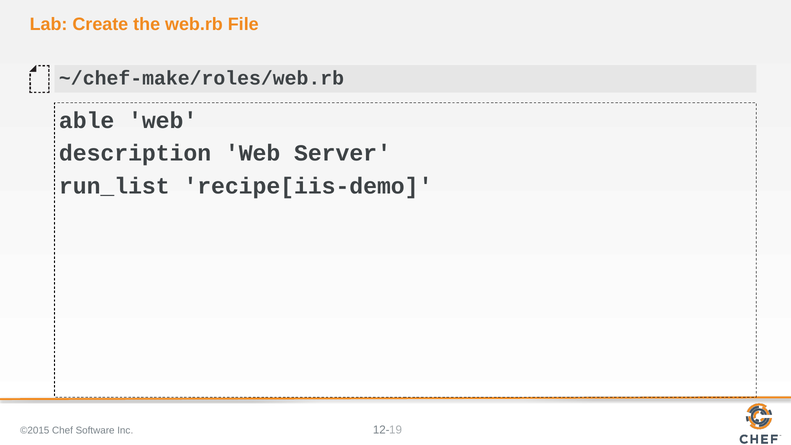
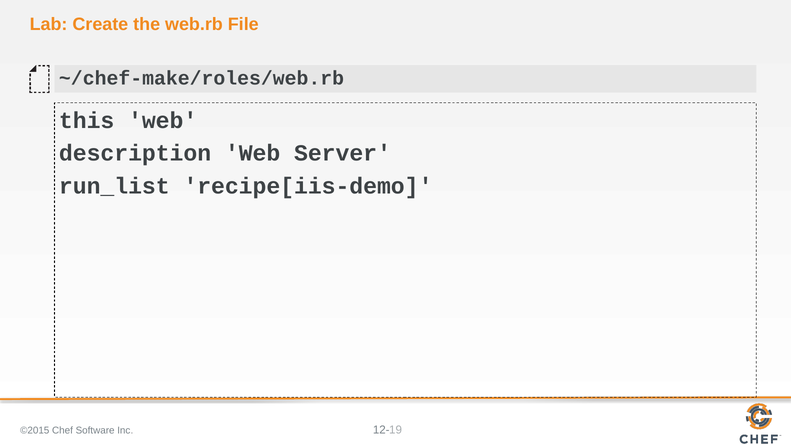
able: able -> this (87, 121)
